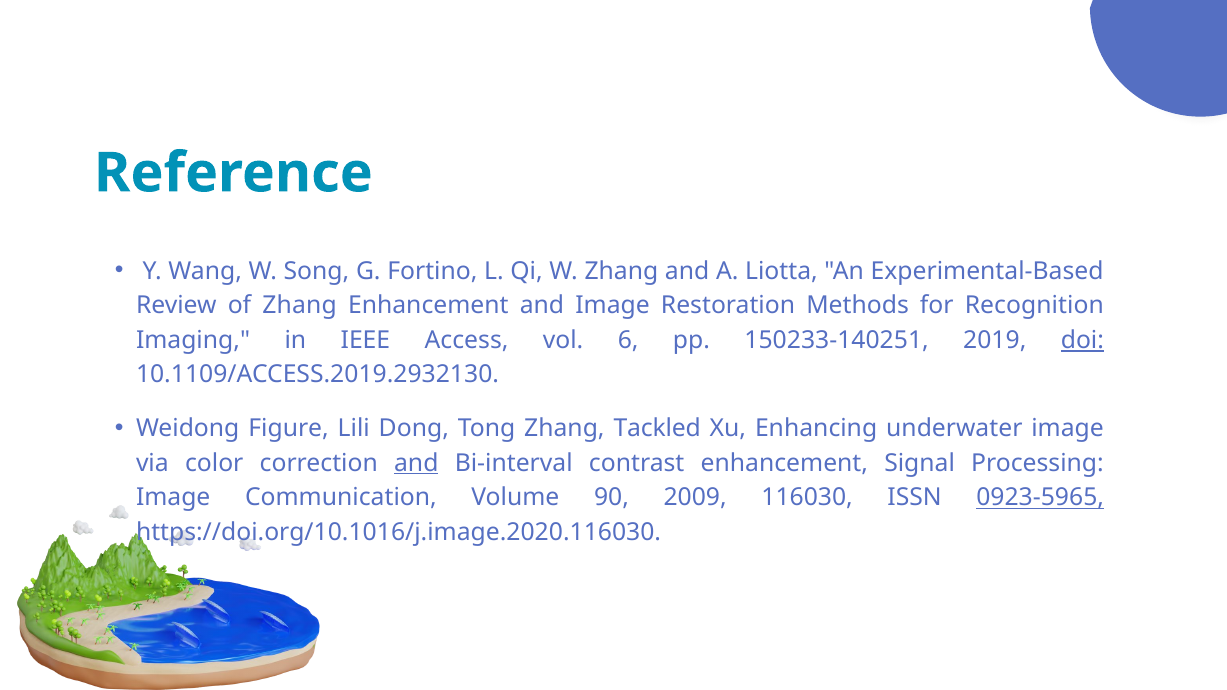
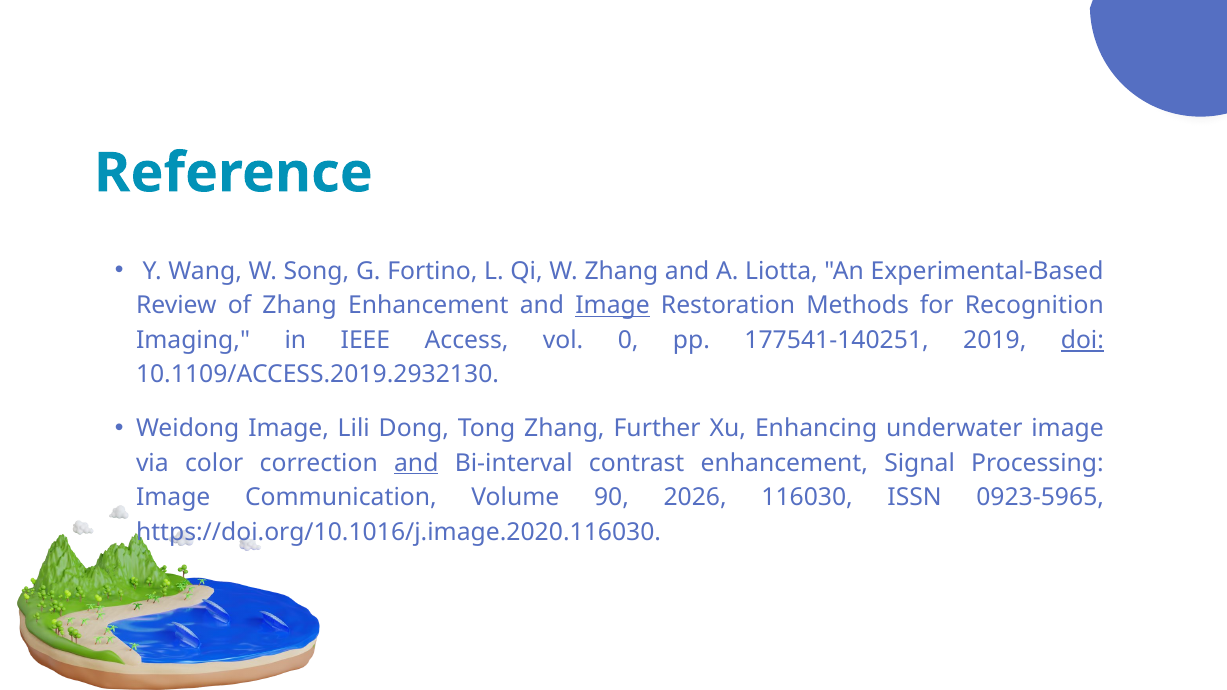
Image underline: none -> present (613, 306)
6: 6 -> 0 (628, 340)
150233-140251: 150233-140251 -> 177541-140251 (837, 340)
Weidong Figure: Figure -> Image (289, 429)
Tackled: Tackled -> Further (657, 429)
2009: 2009 -> 2026 (695, 498)
0923-5965 underline: present -> none (1040, 498)
